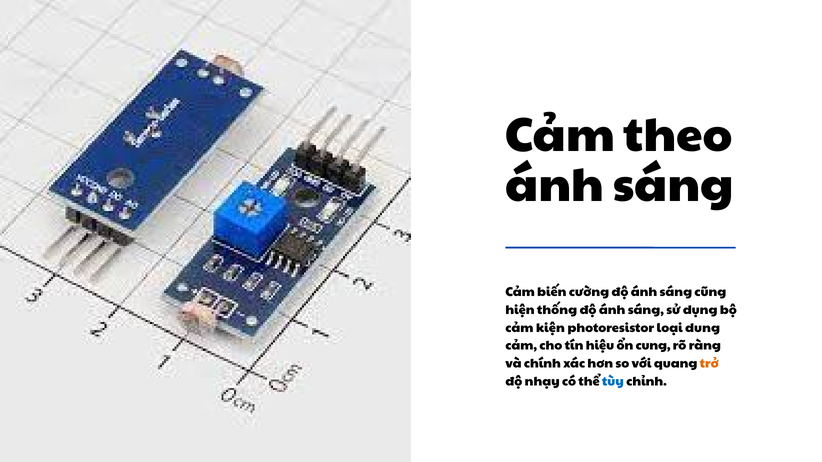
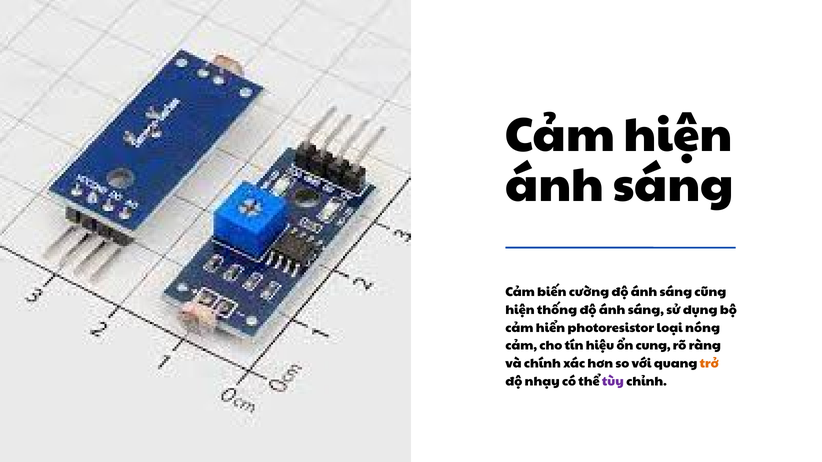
Cảm theo: theo -> hiện (678, 136)
kiện: kiện -> hiển (550, 328)
dung: dung -> nóng (703, 328)
tùy colour: blue -> purple (613, 382)
